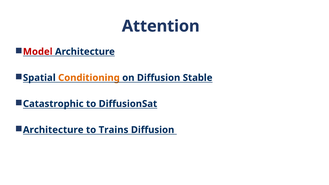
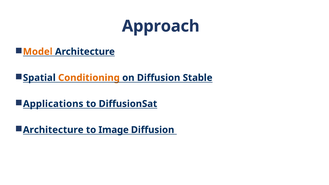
Attention: Attention -> Approach (161, 26)
Model colour: red -> orange (38, 52)
Catastrophic: Catastrophic -> Applications (53, 104)
Trains: Trains -> Image (114, 130)
